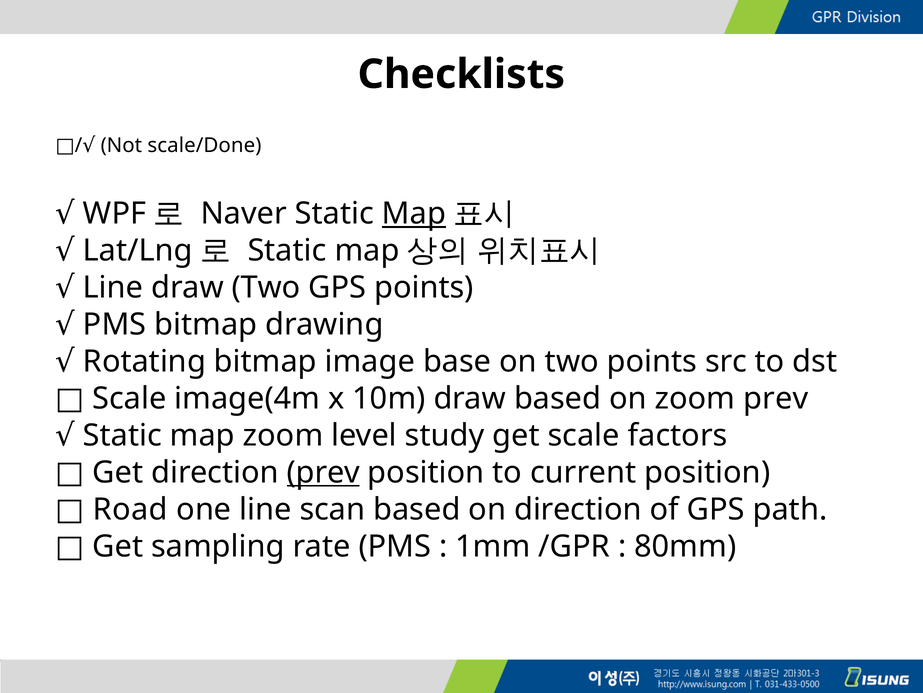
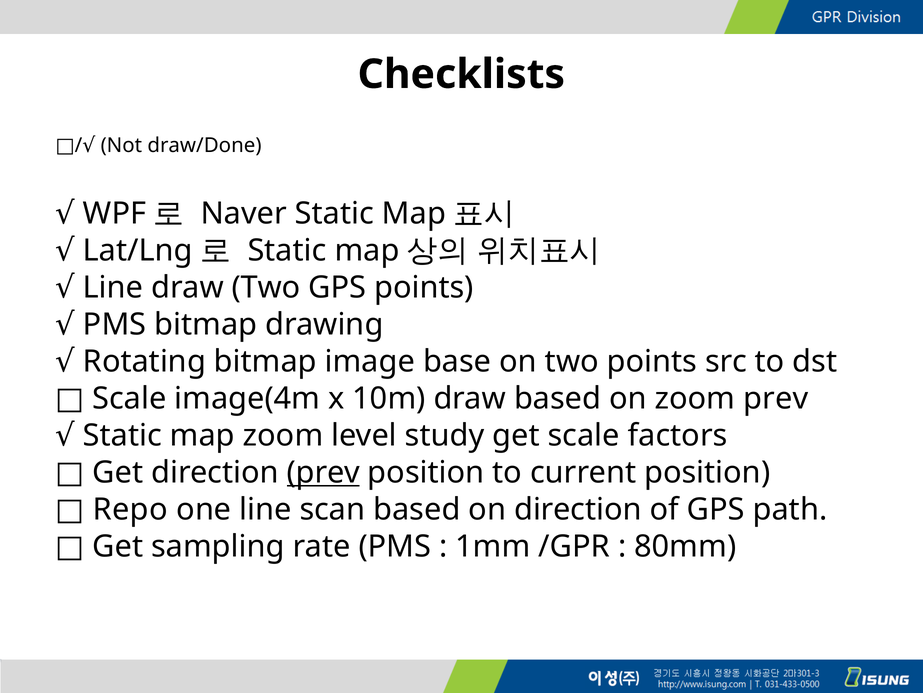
scale/Done: scale/Done -> draw/Done (204, 145)
Map underline: present -> none (414, 214)
Road: Road -> Repo (130, 509)
